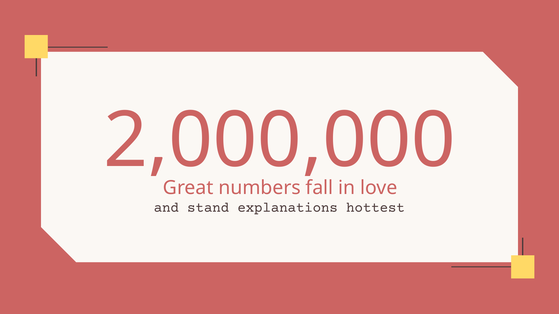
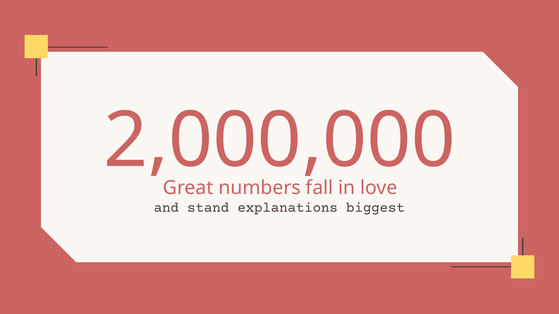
hottest: hottest -> biggest (375, 208)
